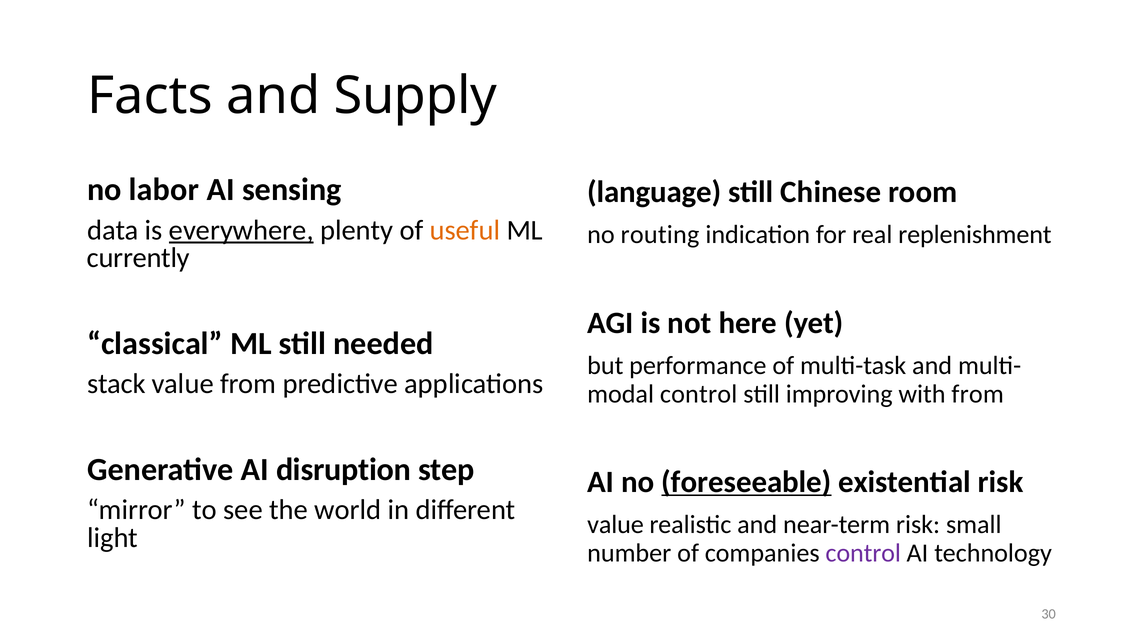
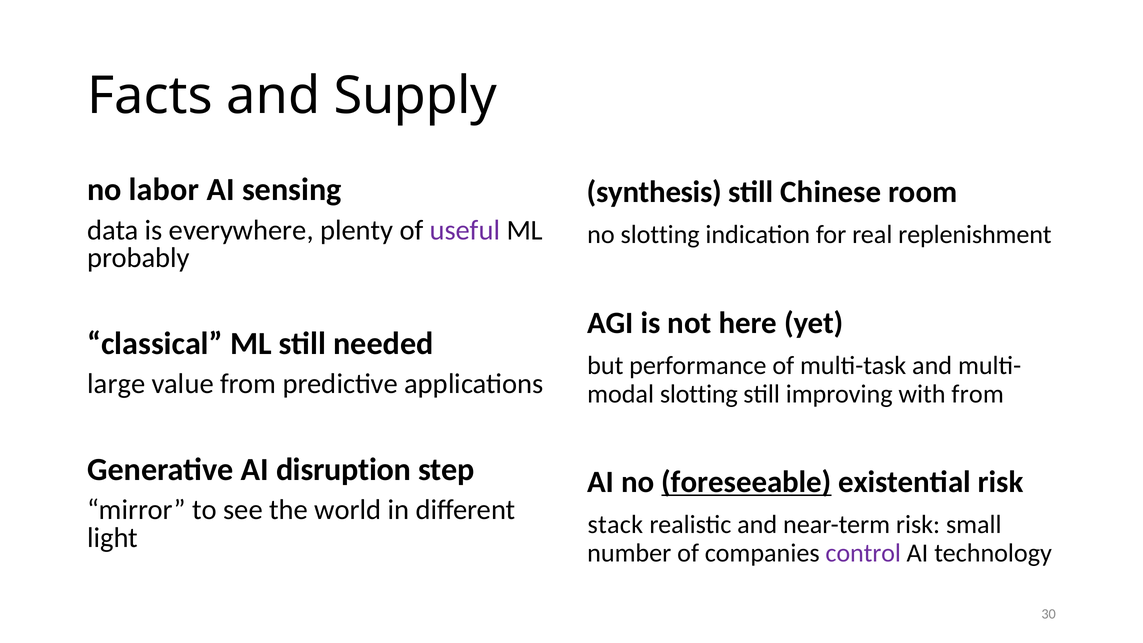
language: language -> synthesis (654, 192)
everywhere underline: present -> none (241, 230)
useful colour: orange -> purple (465, 230)
no routing: routing -> slotting (660, 235)
currently: currently -> probably (138, 258)
stack: stack -> large (116, 384)
control: control -> slotting (699, 394)
value: value -> stack (615, 525)
